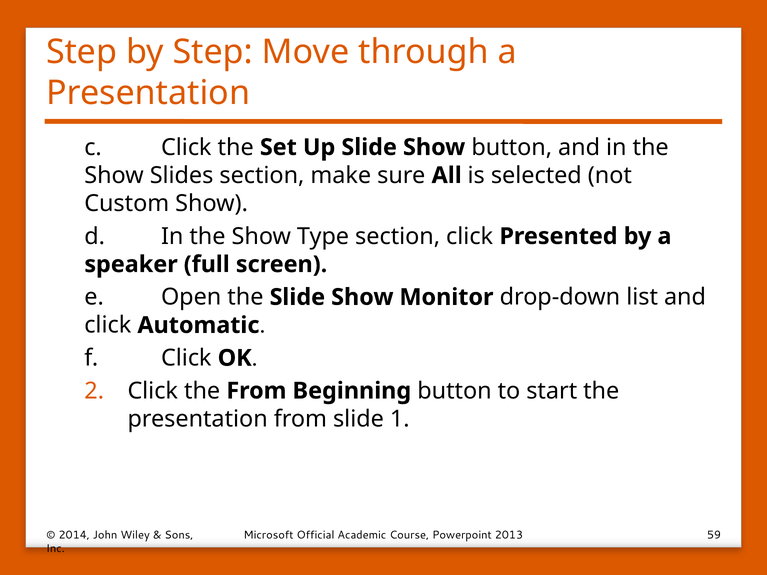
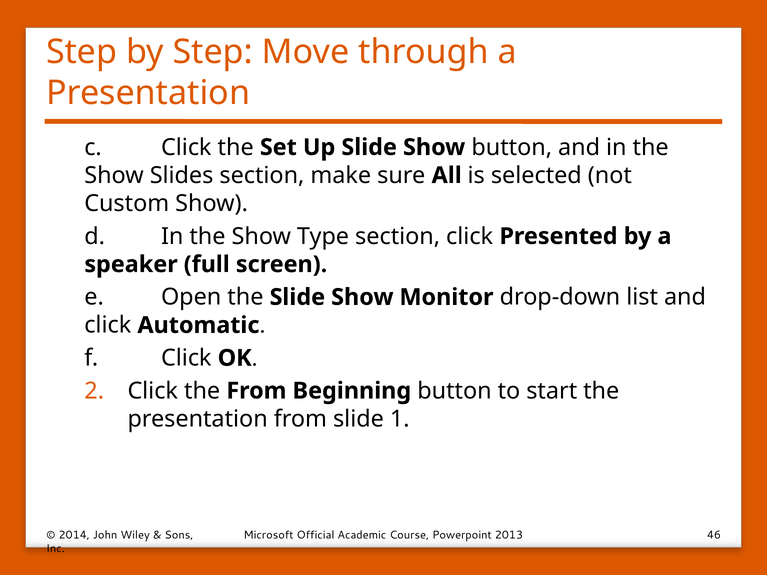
59: 59 -> 46 (714, 535)
